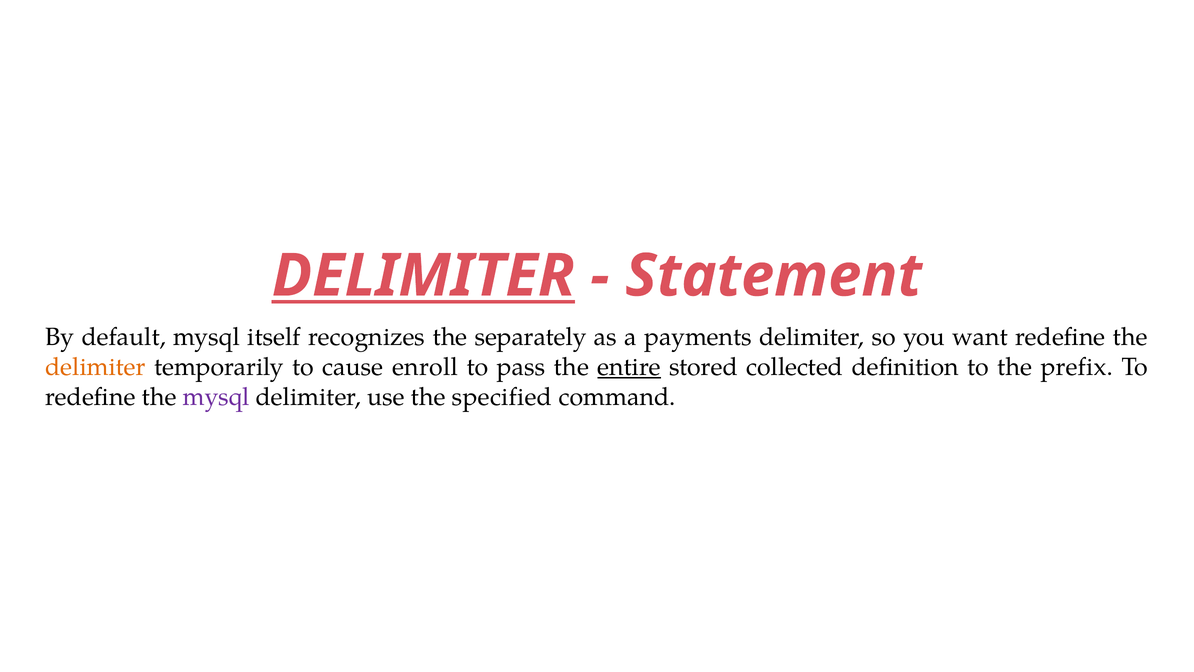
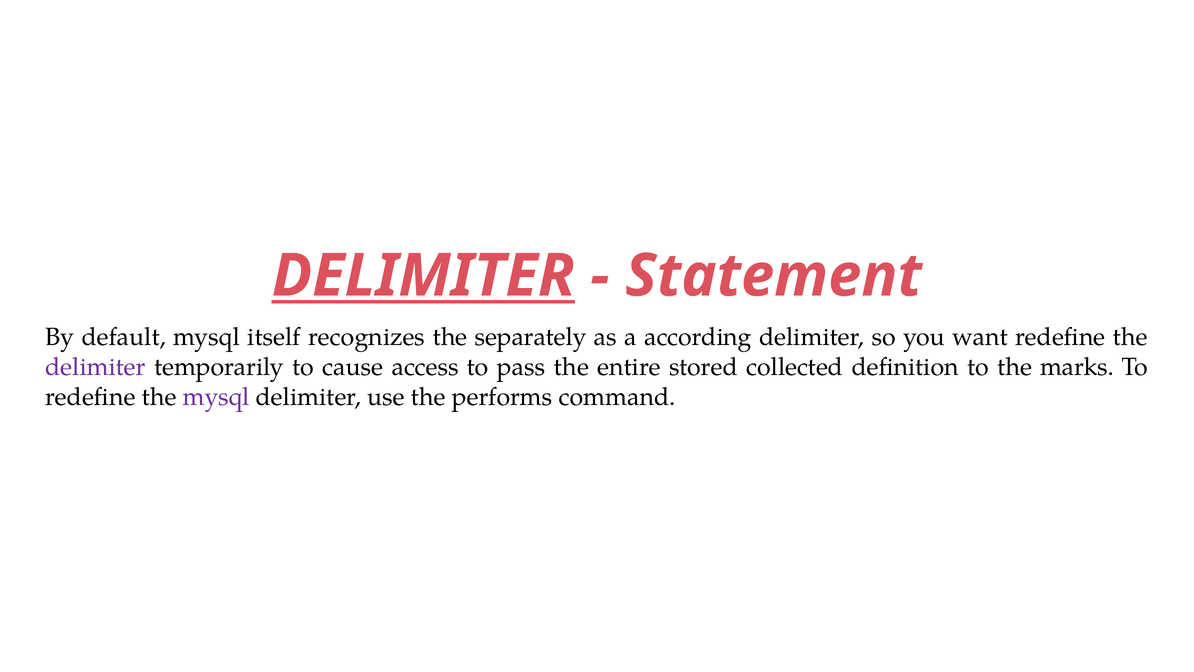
payments: payments -> according (698, 337)
delimiter colour: orange -> purple (95, 367)
enroll: enroll -> access (425, 367)
entire underline: present -> none (629, 367)
prefix: prefix -> marks (1077, 367)
specified: specified -> performs (502, 397)
